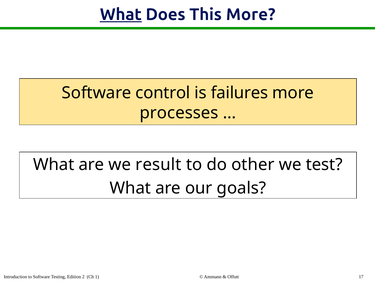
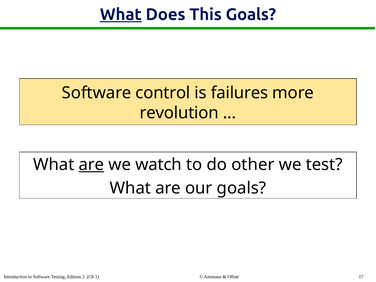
This More: More -> Goals (251, 14)
processes: processes -> revolution (179, 113)
are underline: none -> present (91, 165)
result: result -> watch (159, 165)
